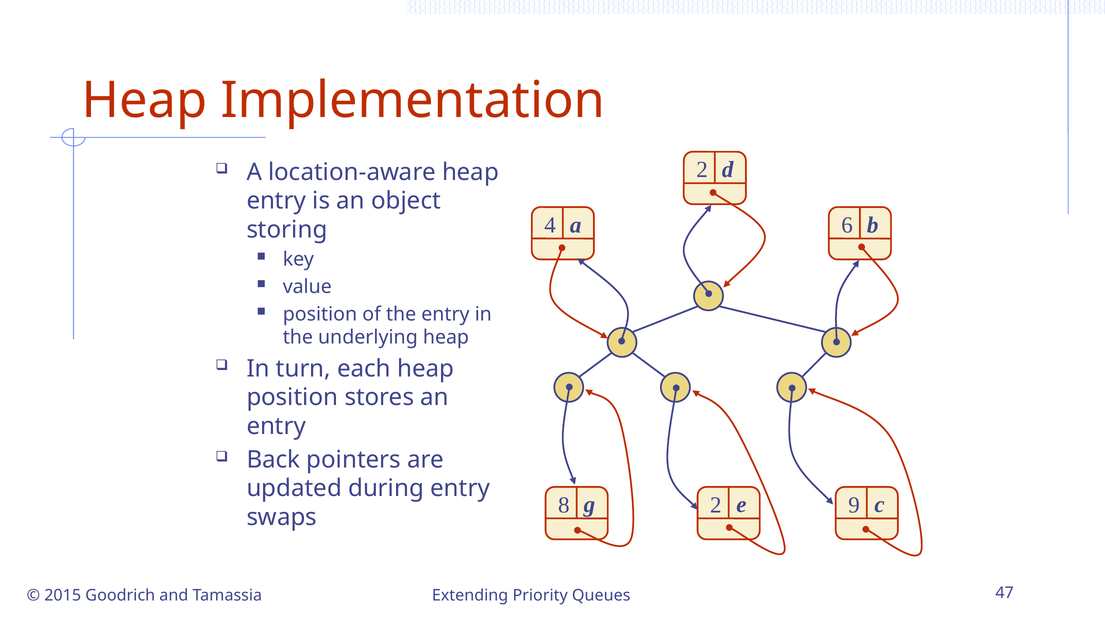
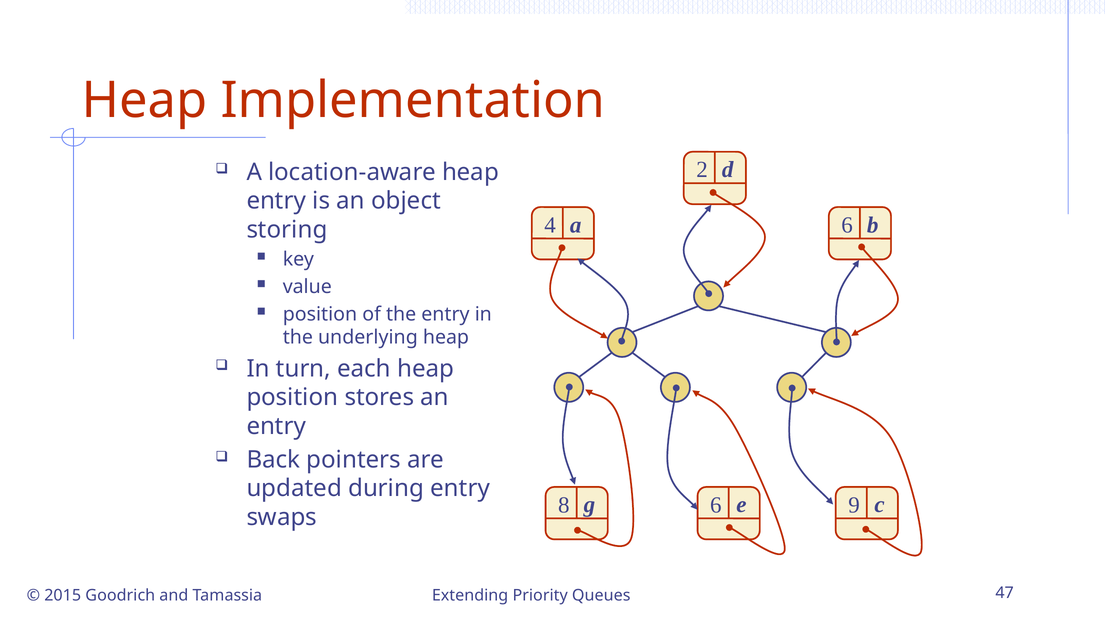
g 2: 2 -> 6 (716, 505)
